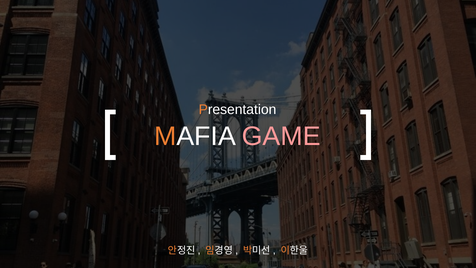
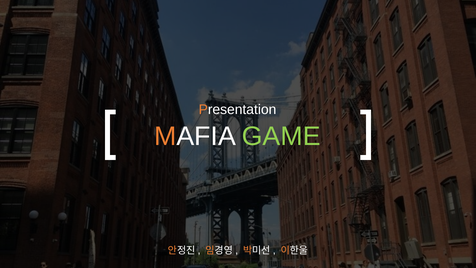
GAME colour: pink -> light green (281, 136)
